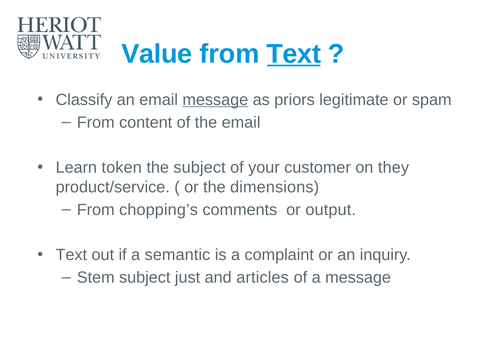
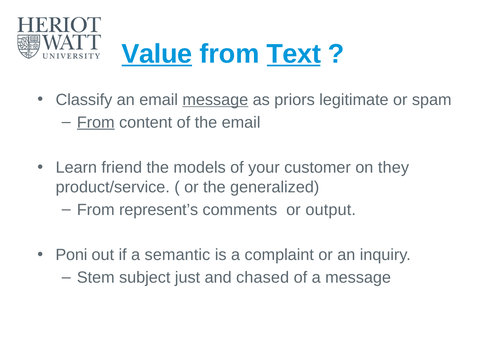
Value underline: none -> present (157, 54)
From underline: none -> present (96, 123)
token: token -> friend (122, 168)
the subject: subject -> models (200, 168)
dimensions: dimensions -> generalized (275, 187)
chopping’s: chopping’s -> represent’s (159, 210)
Text: Text -> Poni (71, 255)
articles: articles -> chased (263, 278)
